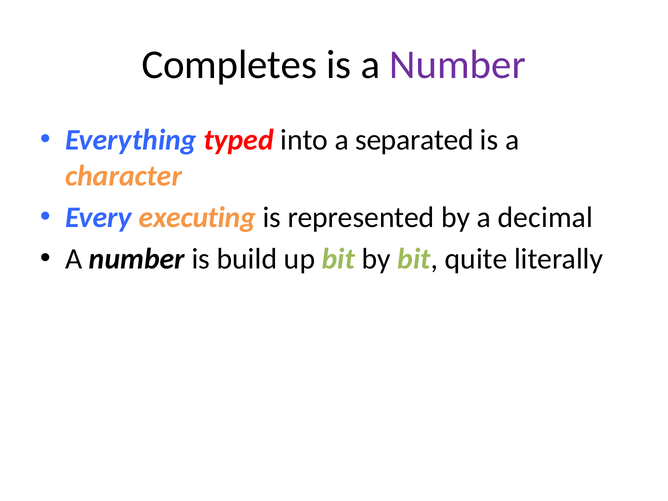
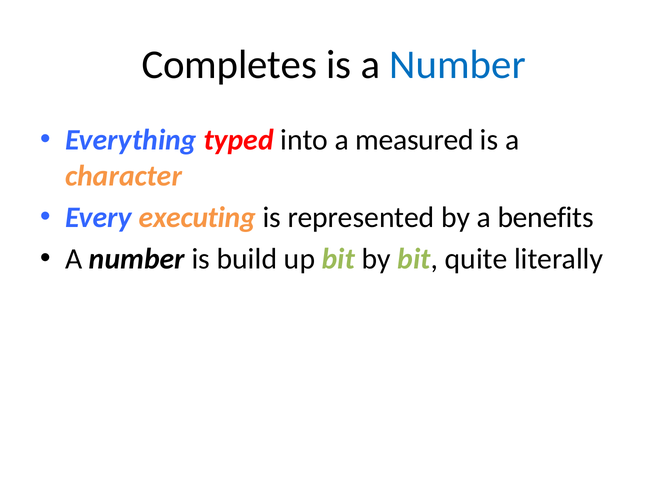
Number colour: purple -> blue (458, 65)
separated: separated -> measured (415, 140)
decimal: decimal -> benefits (546, 217)
